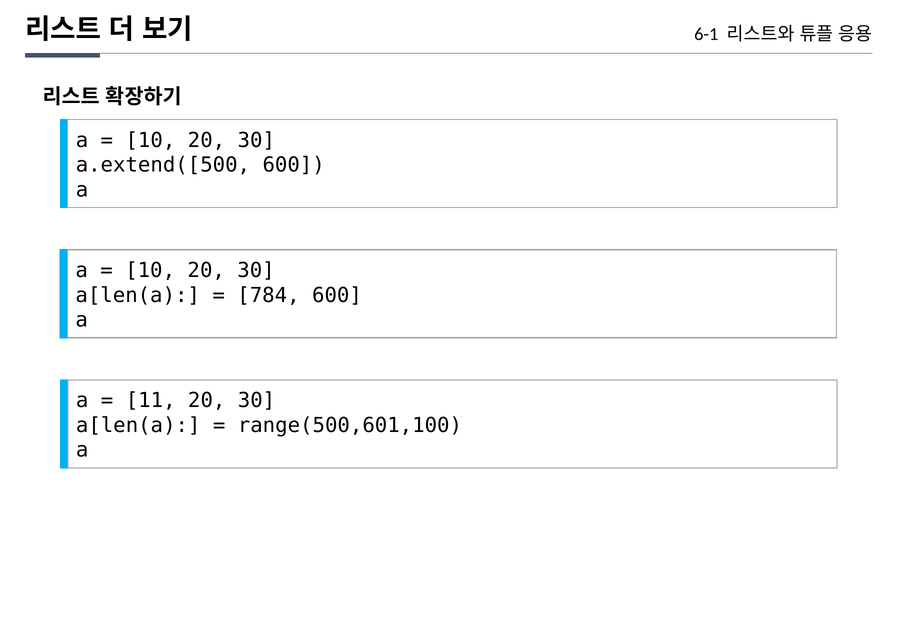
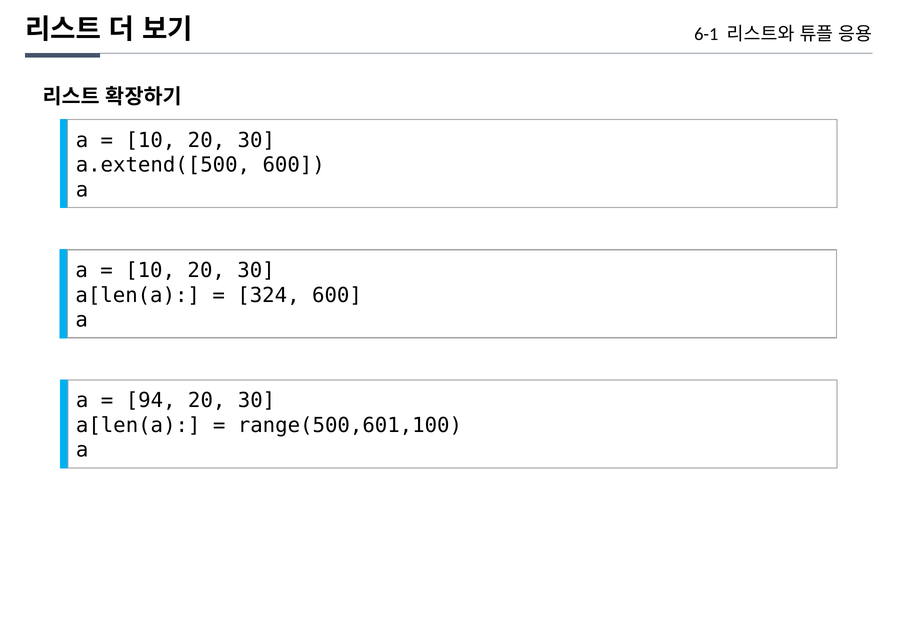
784: 784 -> 324 (268, 295)
11: 11 -> 94 (151, 400)
